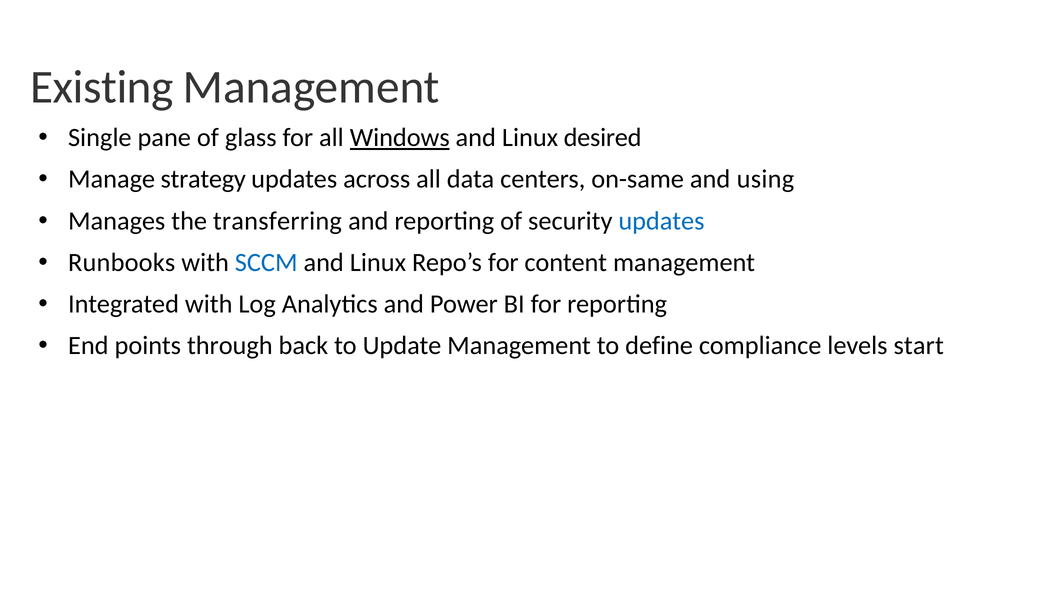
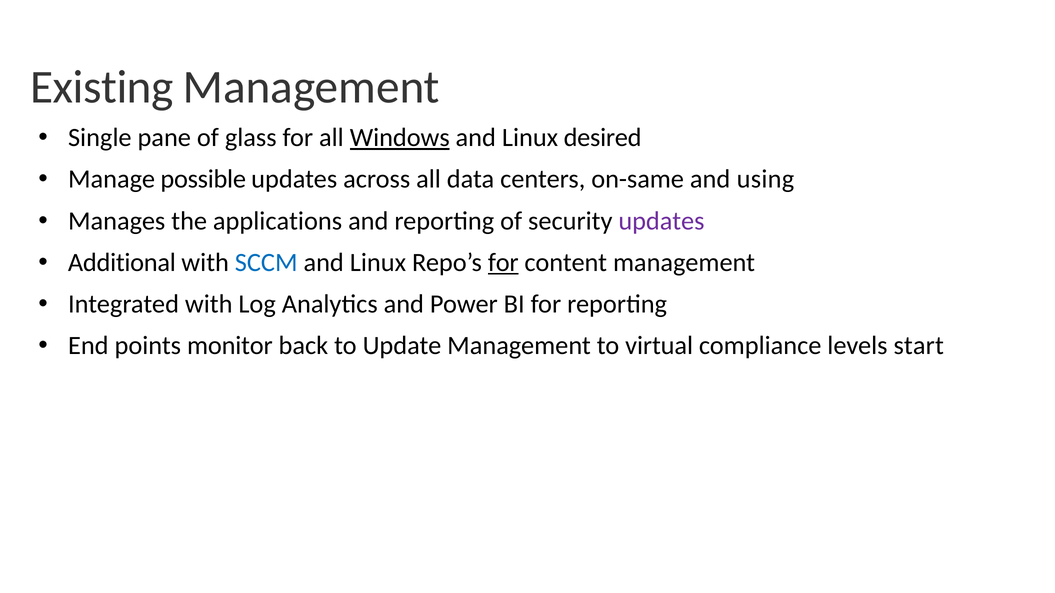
strategy: strategy -> possible (203, 179)
transferring: transferring -> applications (278, 221)
updates colour: blue -> purple (661, 221)
Runbooks: Runbooks -> Additional (122, 263)
for underline: none -> present (503, 263)
through: through -> monitor (230, 346)
define: define -> virtual (659, 346)
